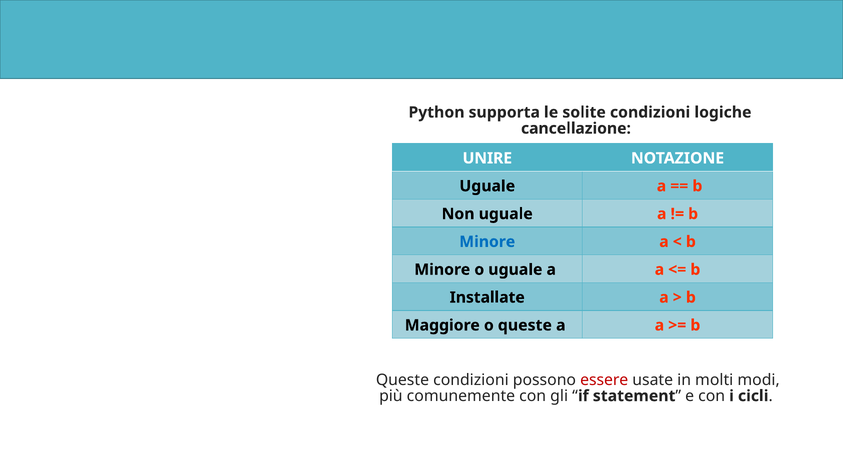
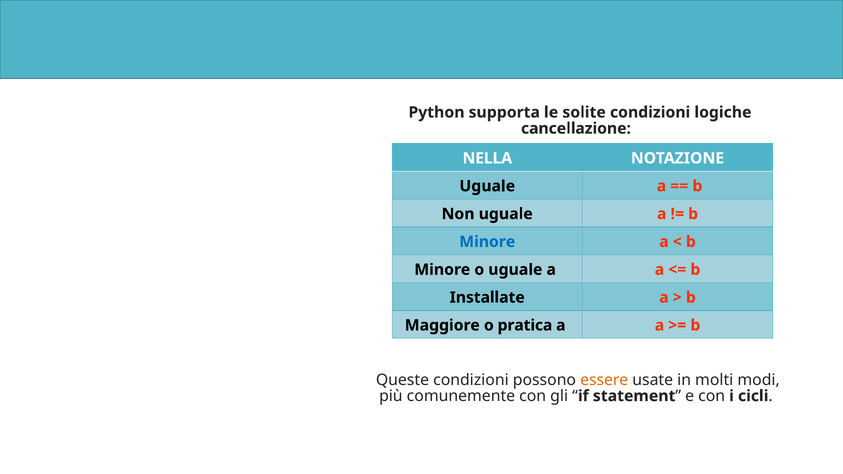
UNIRE: UNIRE -> NELLA (487, 158)
o queste: queste -> pratica (525, 325)
essere colour: red -> orange (604, 380)
